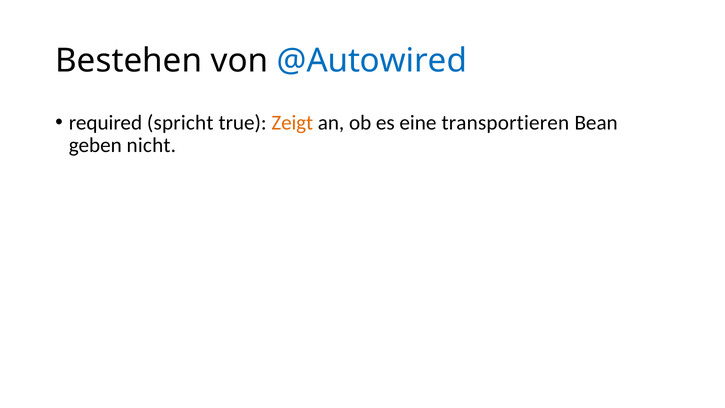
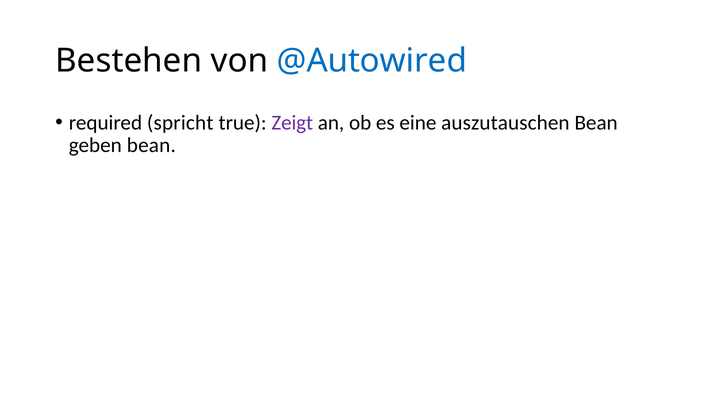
Zeigt colour: orange -> purple (292, 123)
transportieren: transportieren -> auszutauschen (505, 123)
geben nicht: nicht -> bean (151, 145)
